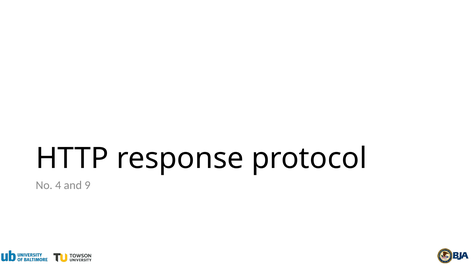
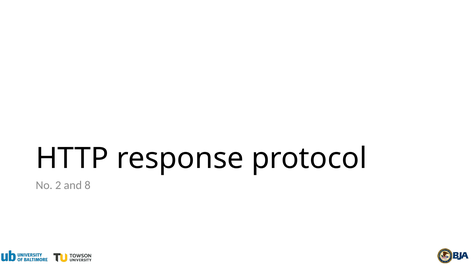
4: 4 -> 2 (58, 186)
9: 9 -> 8 (88, 186)
